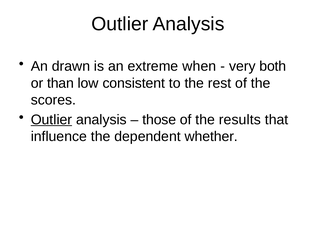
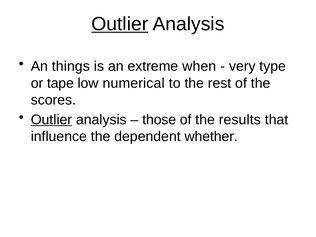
Outlier underline: none -> present (120, 24)
drawn: drawn -> things (71, 66)
both: both -> type (273, 66)
than: than -> tape (60, 83)
consistent: consistent -> numerical (134, 83)
